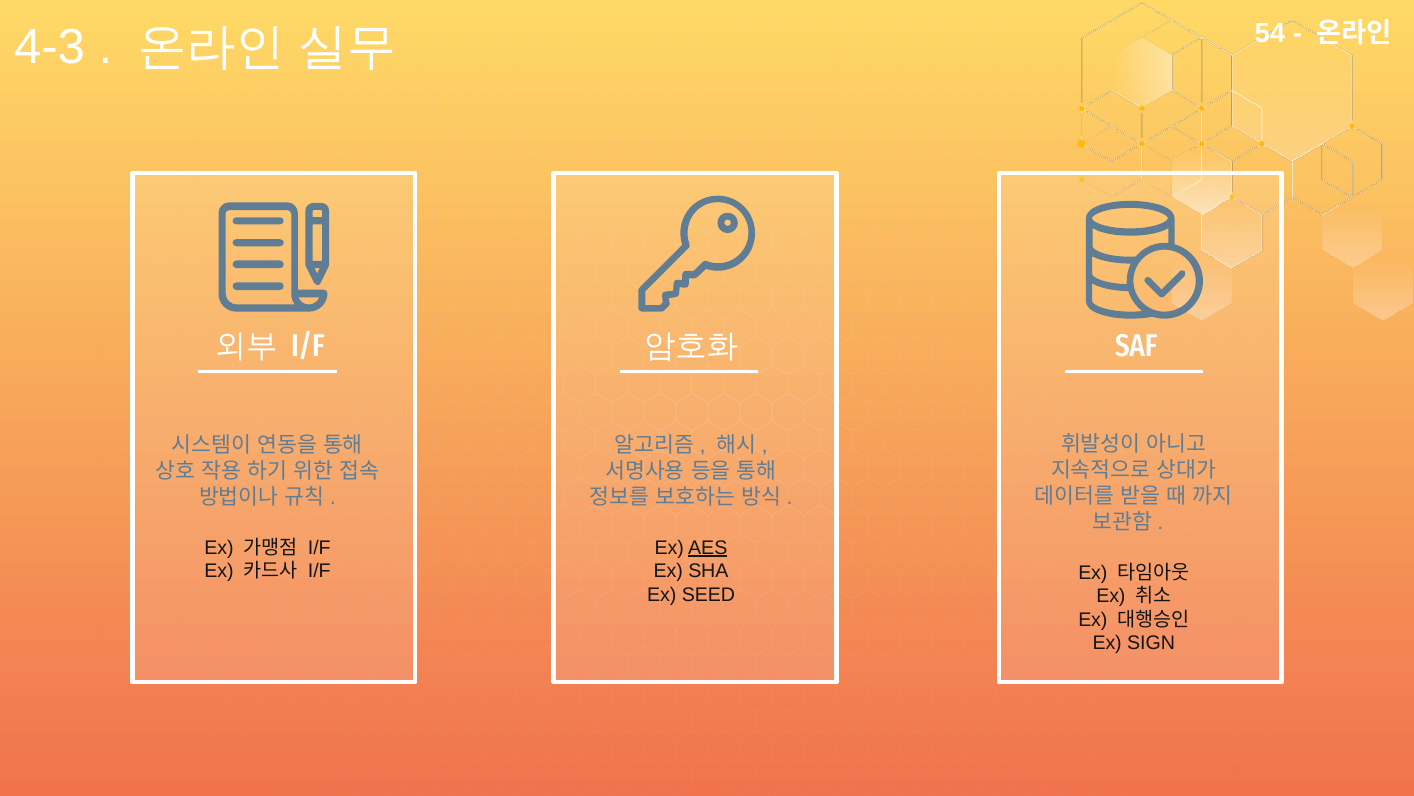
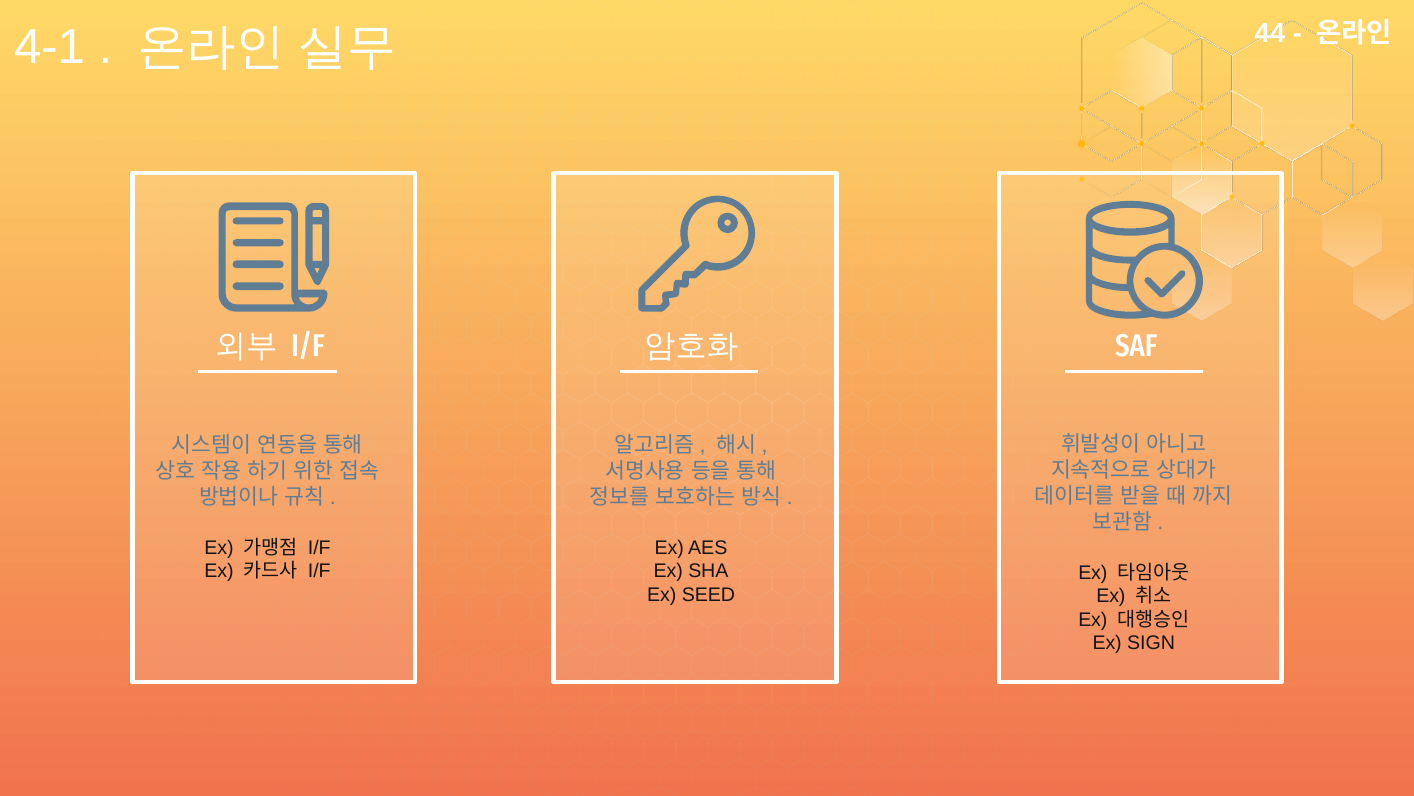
4-3: 4-3 -> 4-1 (50, 47)
54: 54 -> 44 (1270, 34)
AES underline: present -> none (708, 547)
